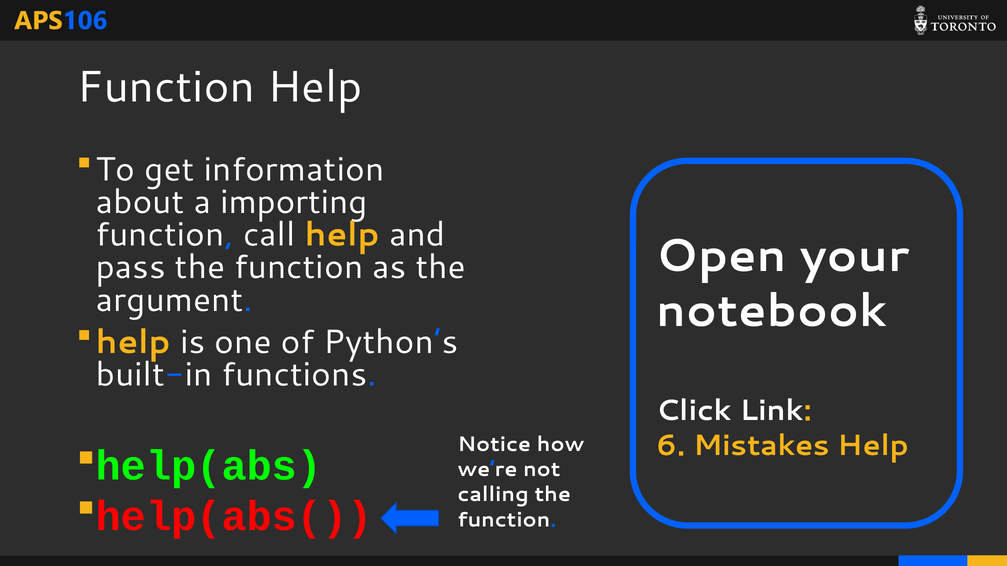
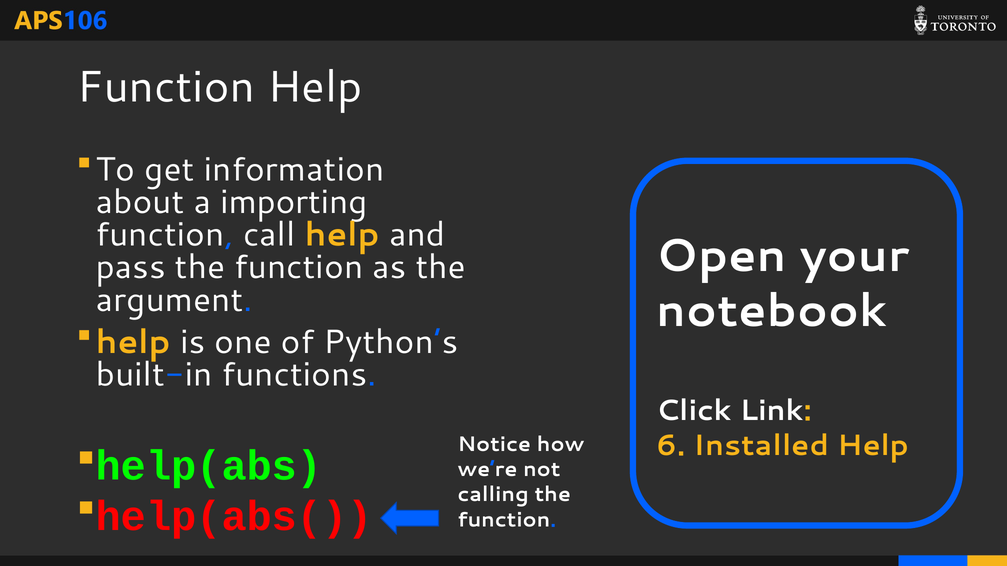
Mistakes: Mistakes -> Installed (761, 446)
